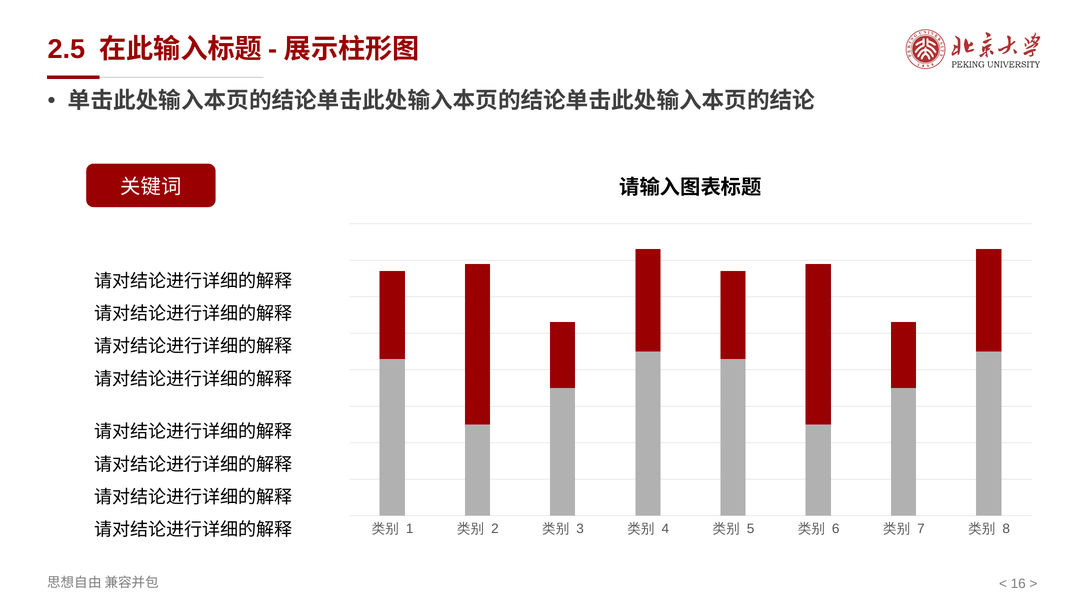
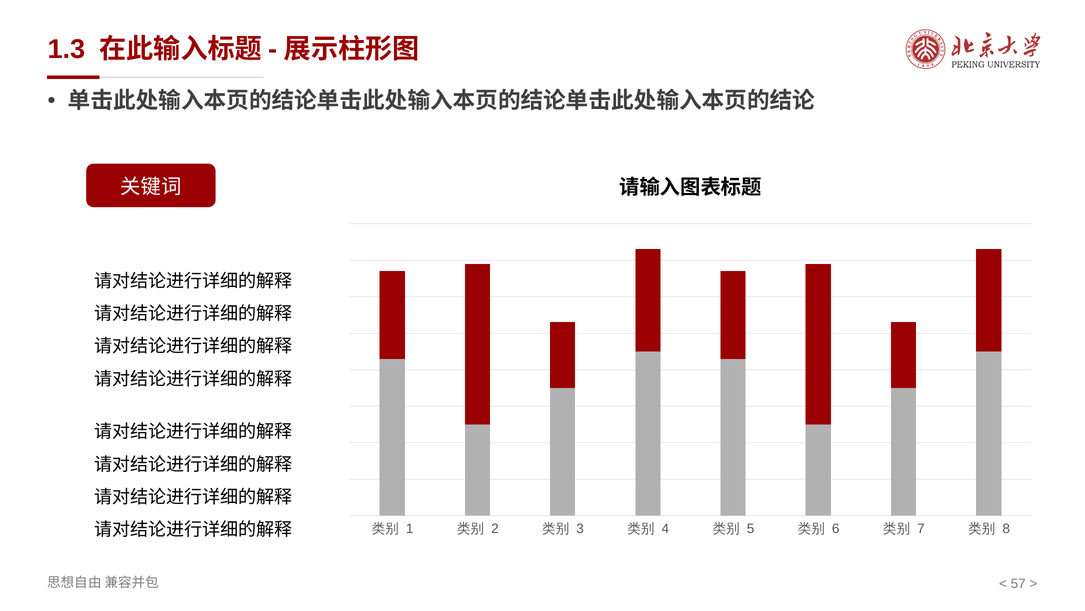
2.5: 2.5 -> 1.3 (66, 49)
16: 16 -> 57 (1018, 583)
